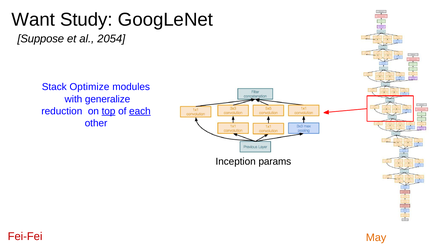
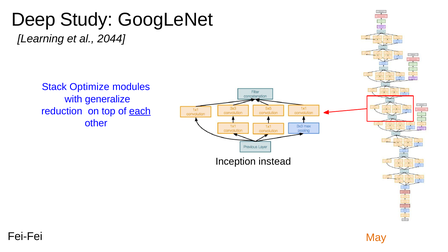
Want: Want -> Deep (33, 20)
Suppose: Suppose -> Learning (41, 39)
2054: 2054 -> 2044 (111, 39)
top underline: present -> none (109, 111)
params: params -> instead (275, 161)
Fei-Fei colour: red -> black (25, 237)
